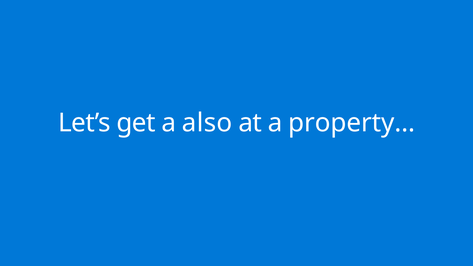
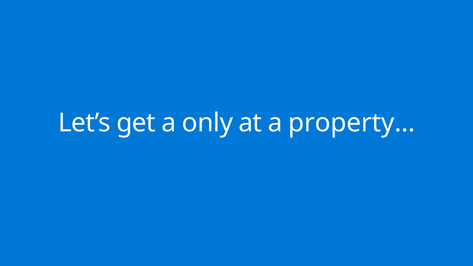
also: also -> only (207, 123)
